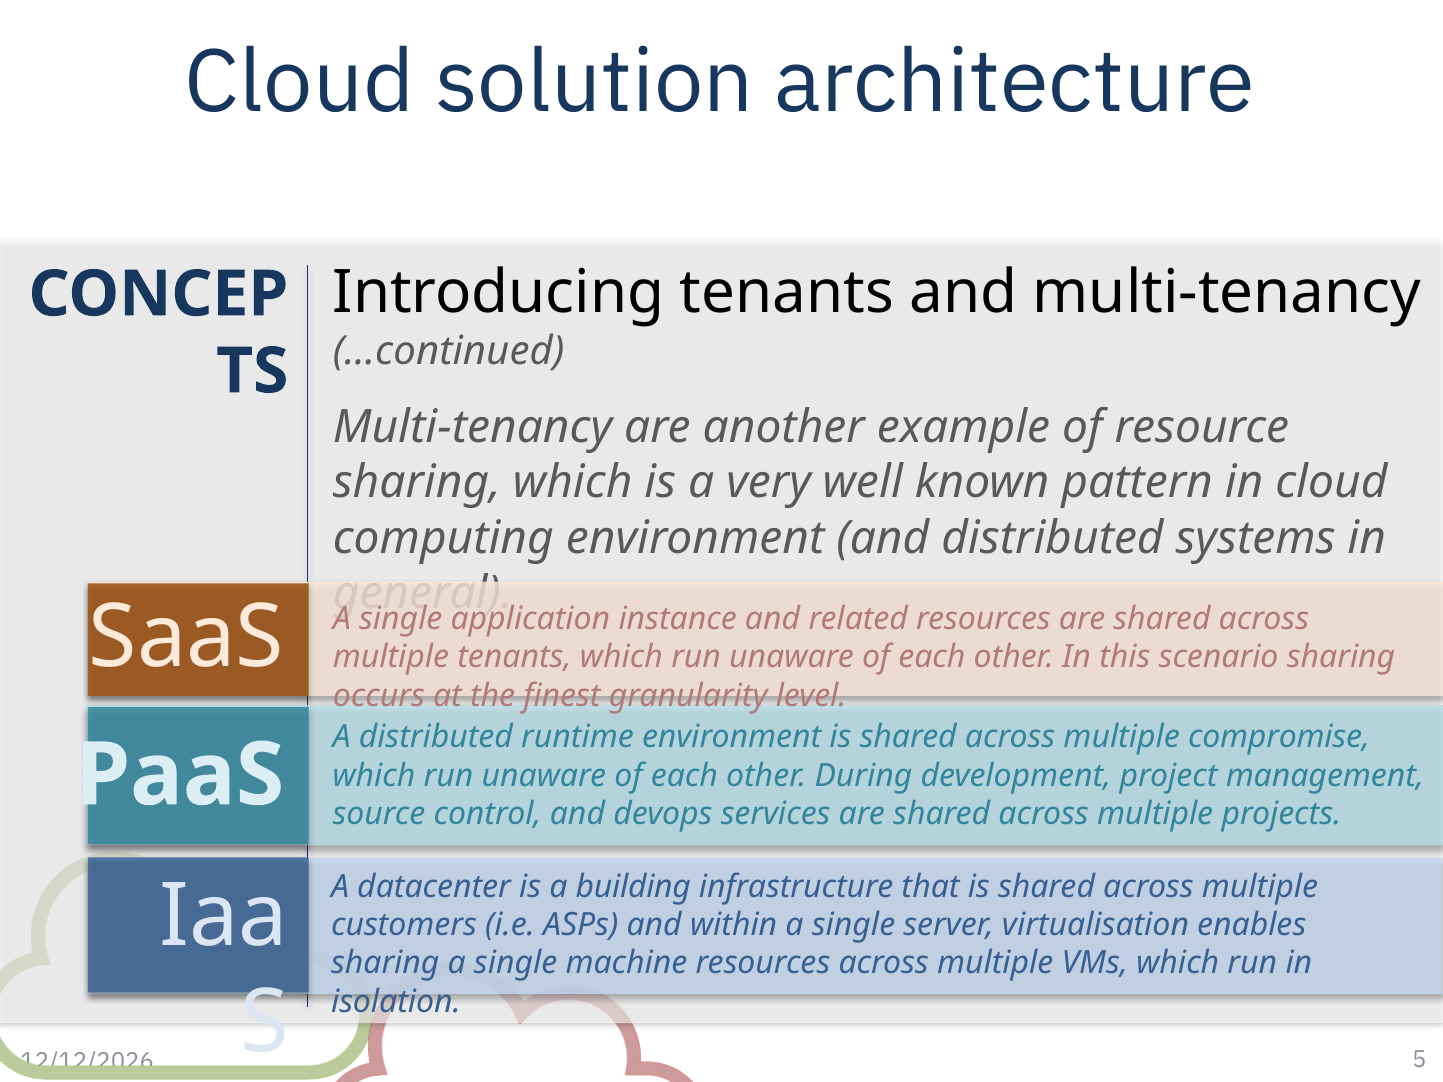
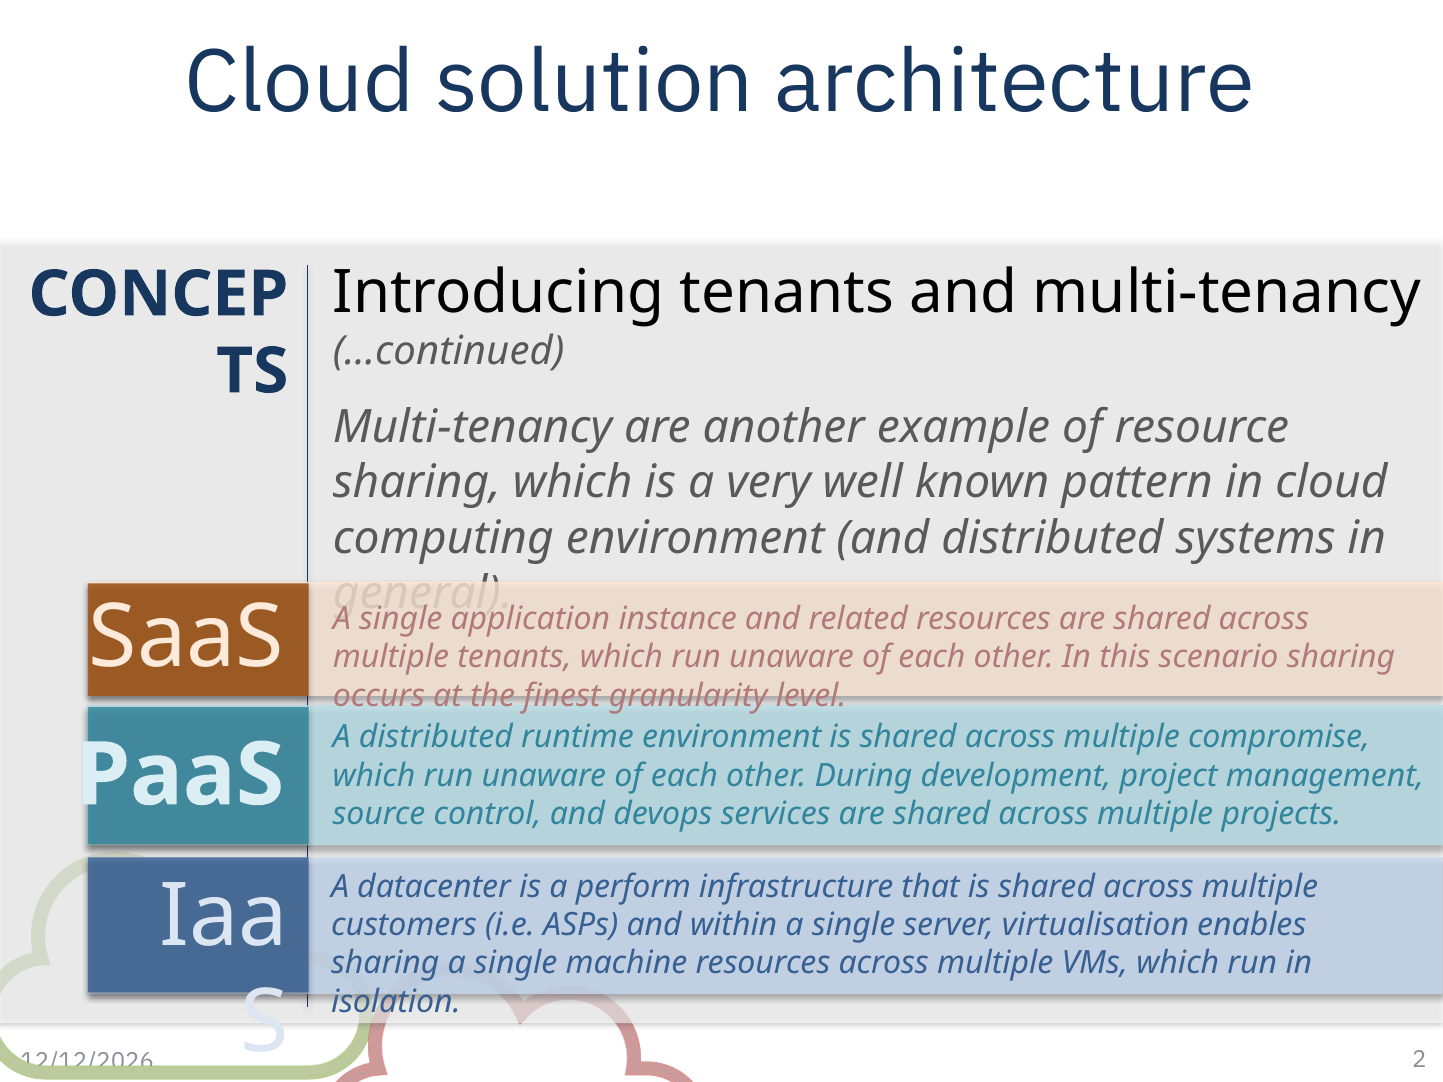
building: building -> perform (633, 887)
5: 5 -> 2 (1419, 1060)
